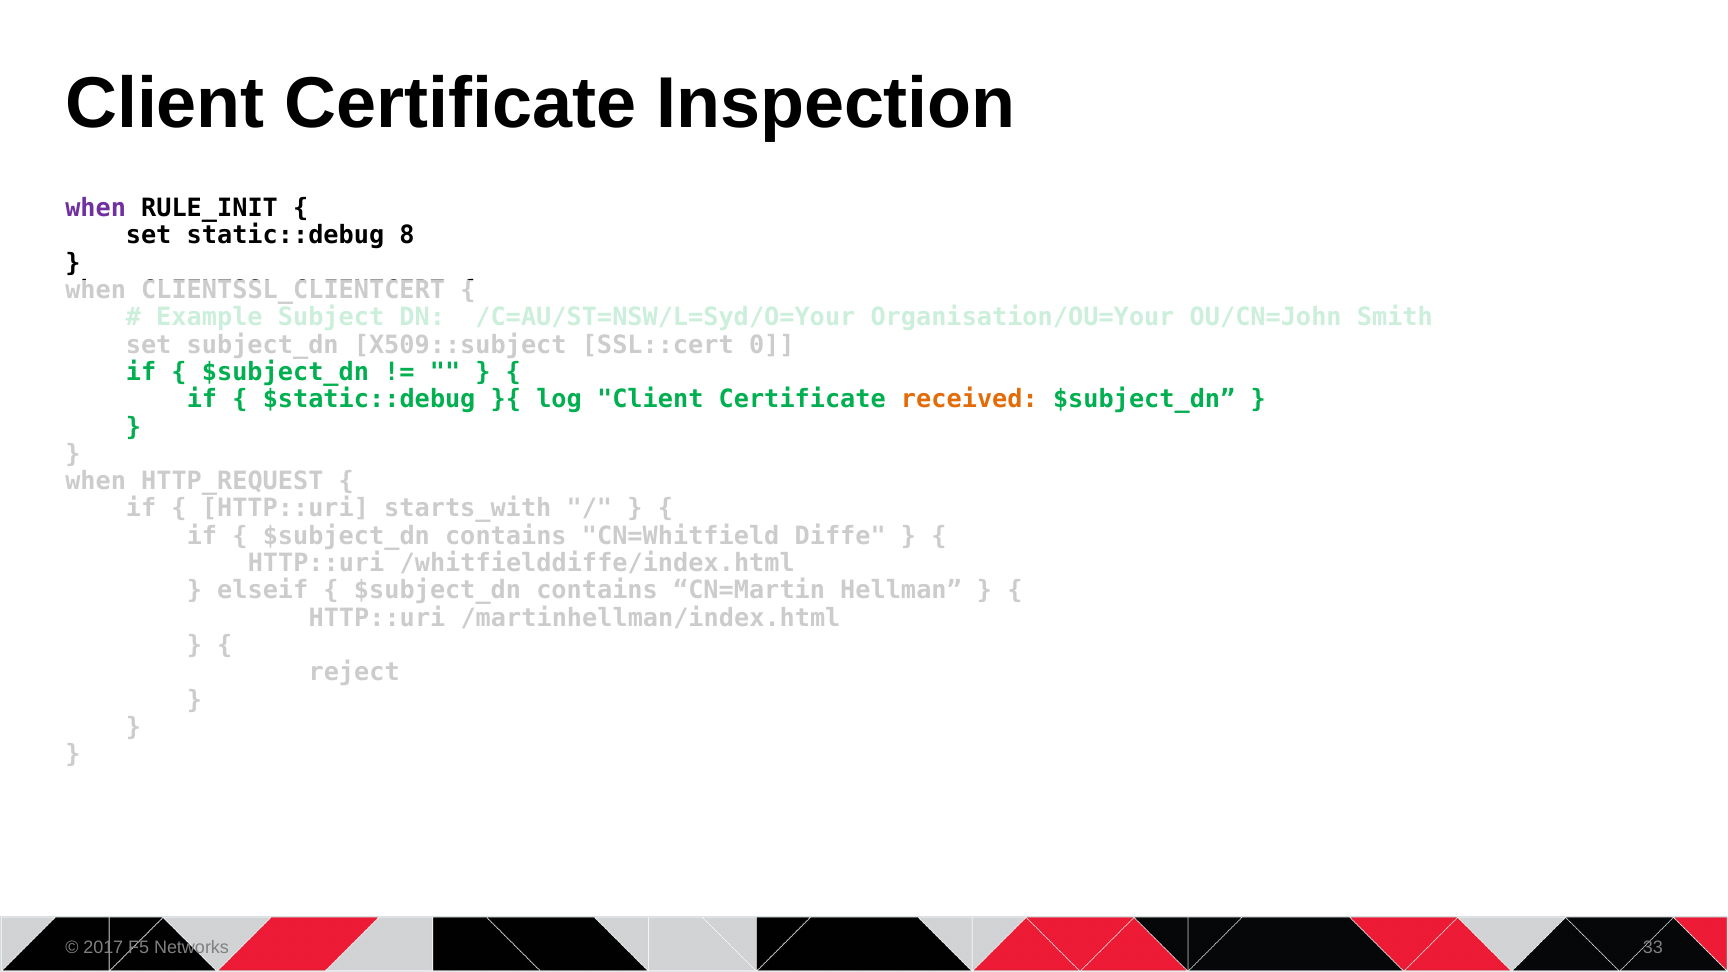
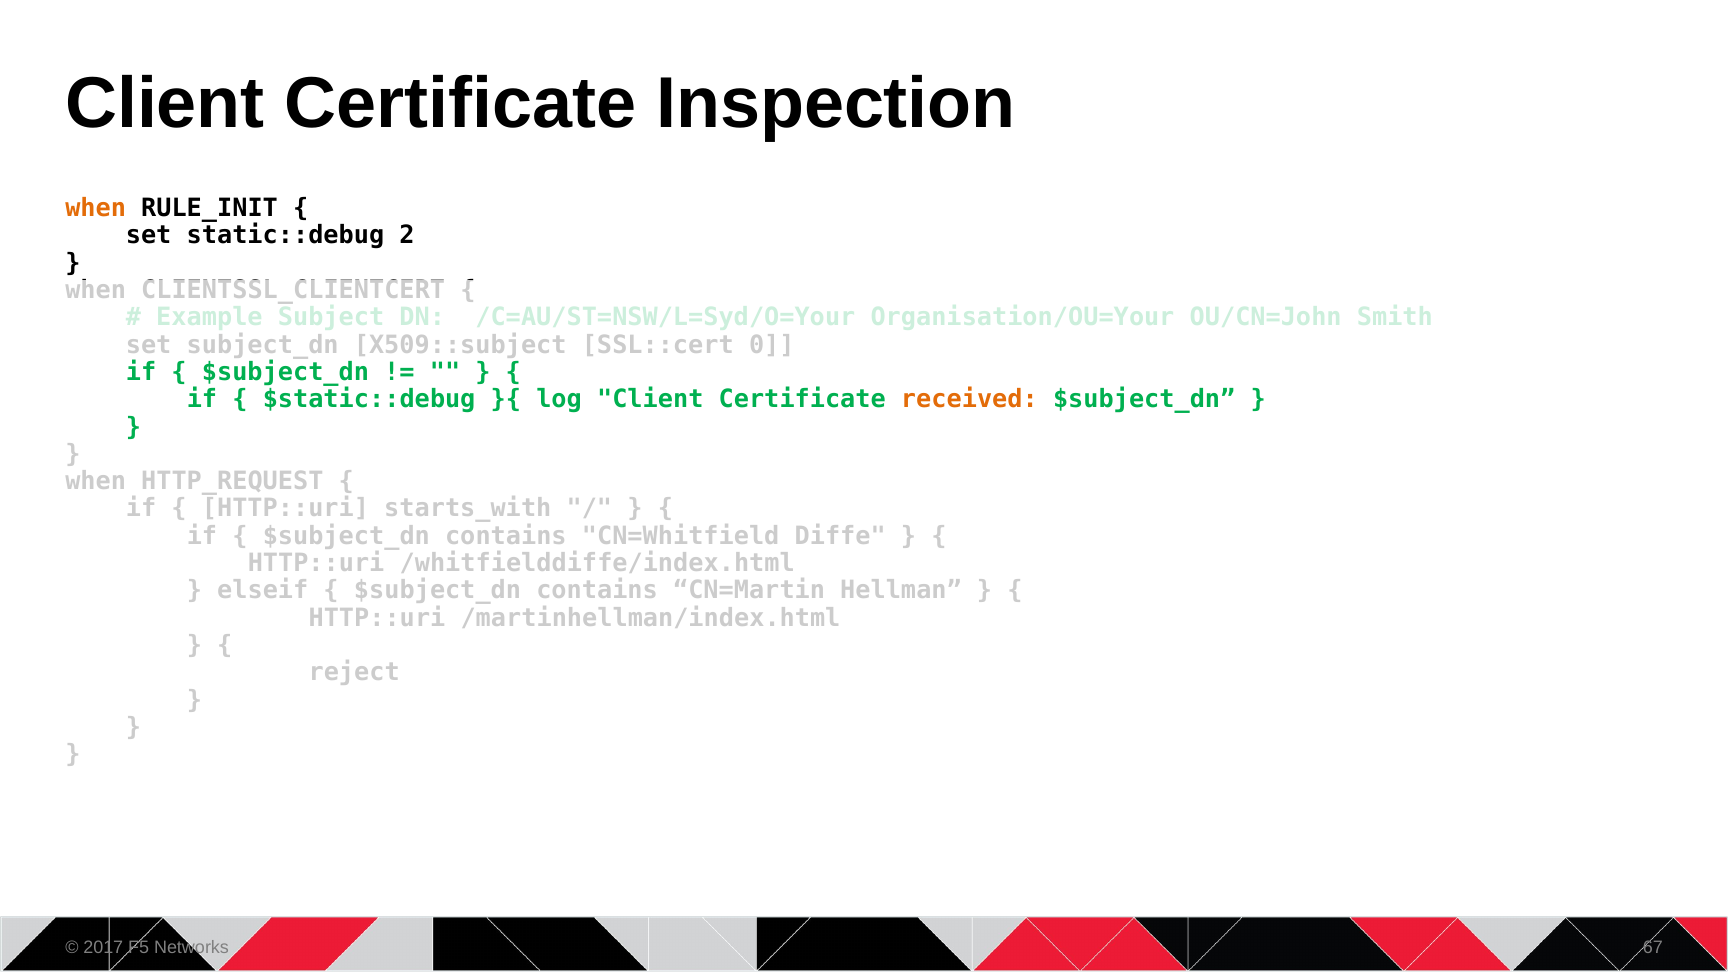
when colour: purple -> orange (96, 208)
8: 8 -> 2 (407, 236)
33: 33 -> 67 (1653, 947)
